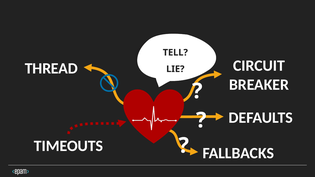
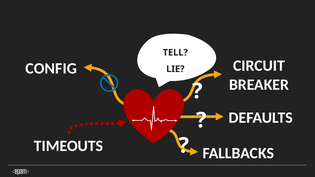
THREAD: THREAD -> CONFIG (51, 68)
